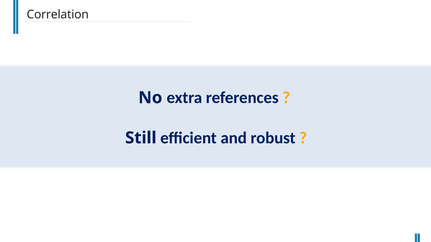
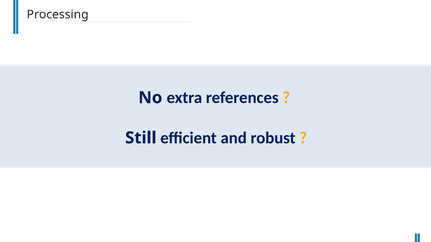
Correlation: Correlation -> Processing (58, 15)
